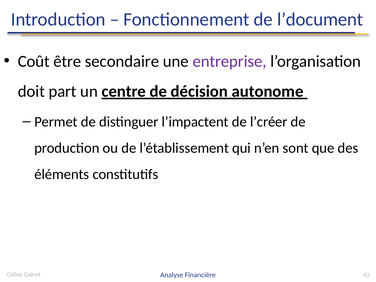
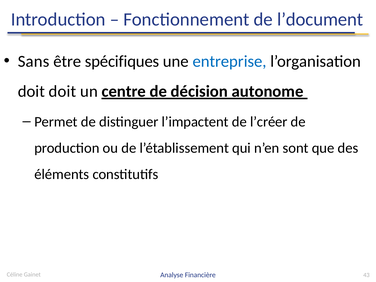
Coût: Coût -> Sans (34, 61)
secondaire: secondaire -> spécifiques (122, 61)
entreprise colour: purple -> blue (230, 61)
doit part: part -> doit (62, 91)
